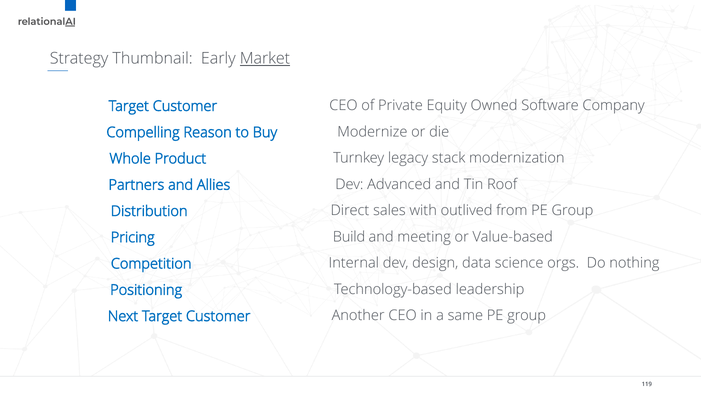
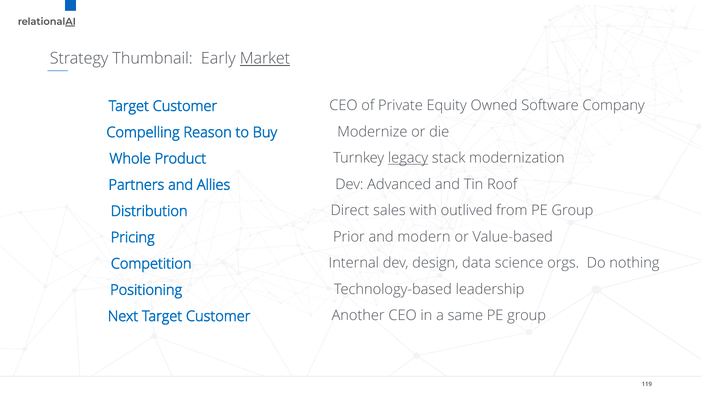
legacy underline: none -> present (408, 158)
Build: Build -> Prior (349, 237)
meeting: meeting -> modern (424, 237)
